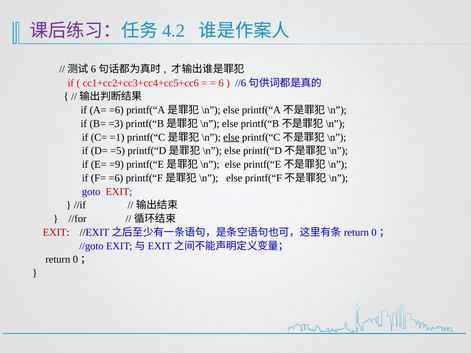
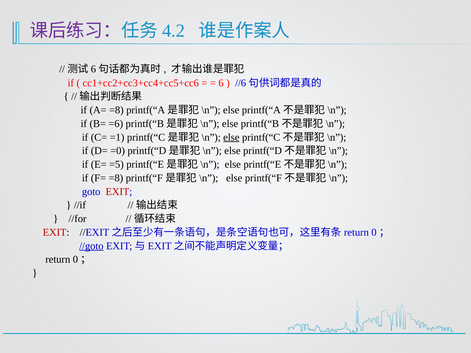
A= =6: =6 -> =8 (116, 110)
=3: =3 -> =6 (116, 124)
=5: =5 -> =0 (118, 151)
=9: =9 -> =5 (116, 165)
F= =6: =6 -> =8 (116, 178)
//goto underline: none -> present (91, 246)
